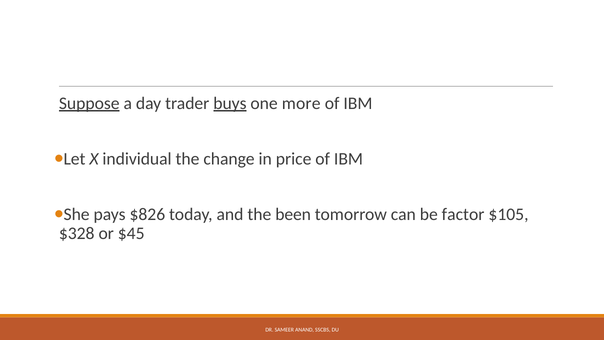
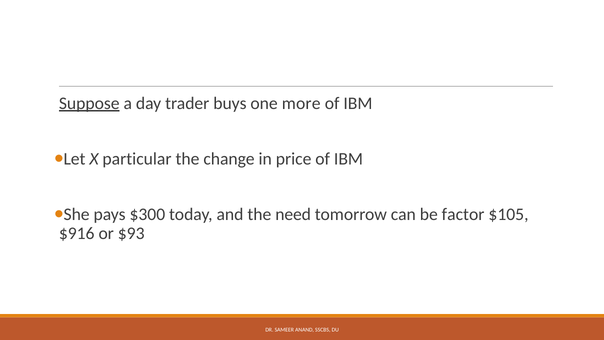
buys underline: present -> none (230, 103)
individual: individual -> particular (137, 159)
$826: $826 -> $300 (147, 214)
been: been -> need (293, 214)
$328: $328 -> $916 (77, 234)
$45: $45 -> $93 (131, 234)
